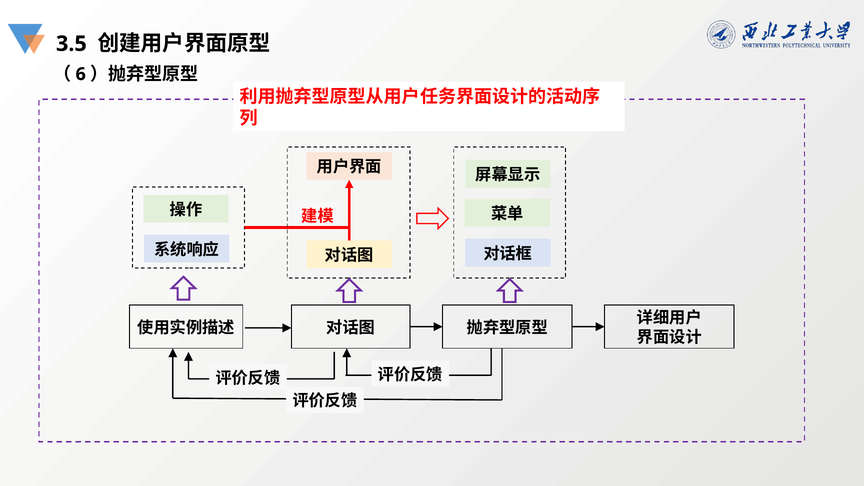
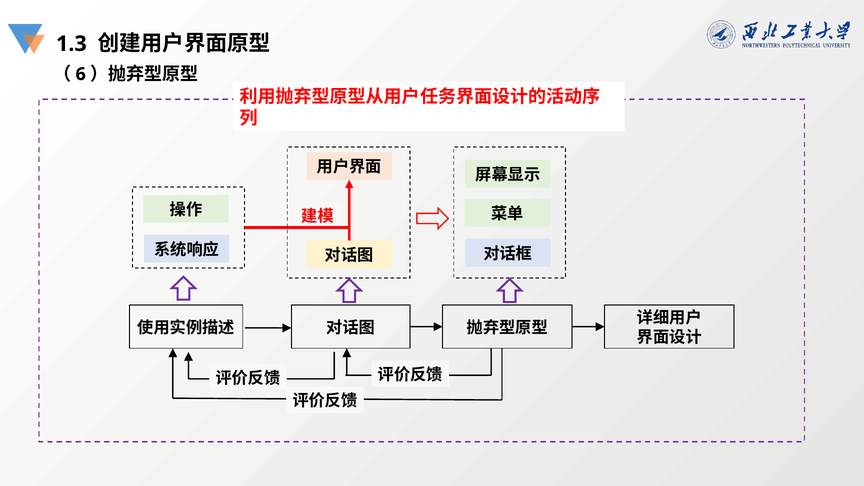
3.5: 3.5 -> 1.3 (71, 44)
